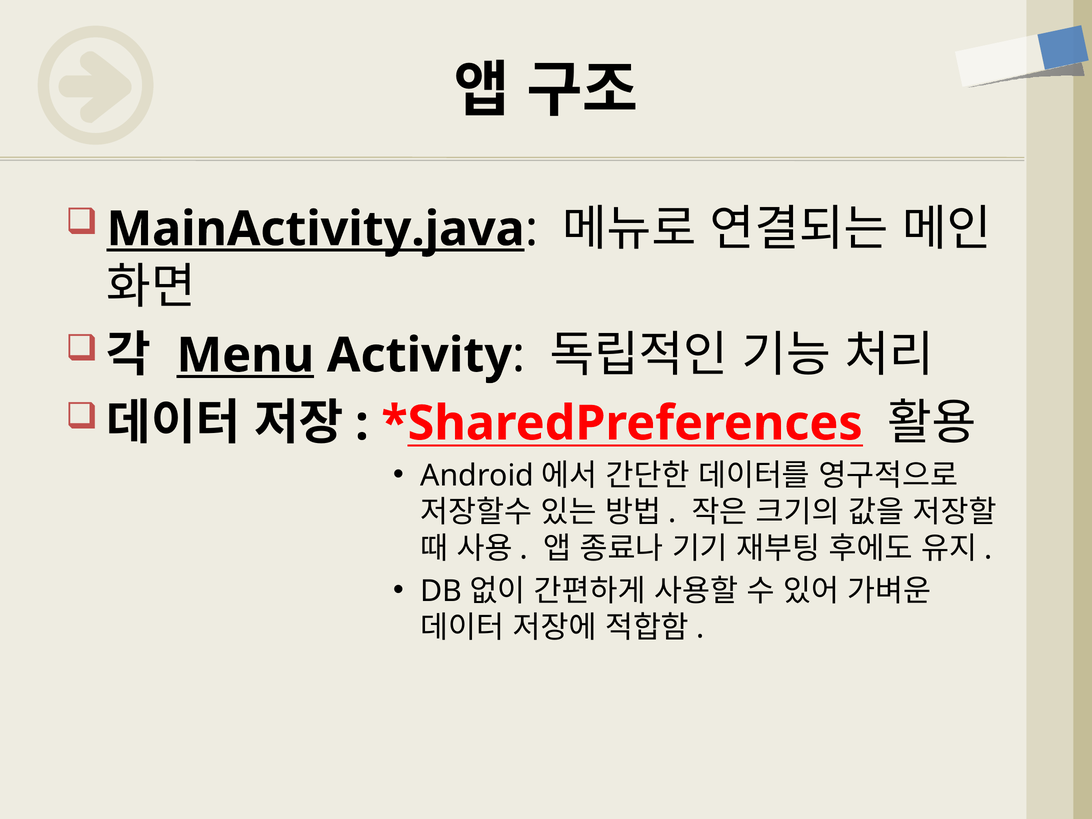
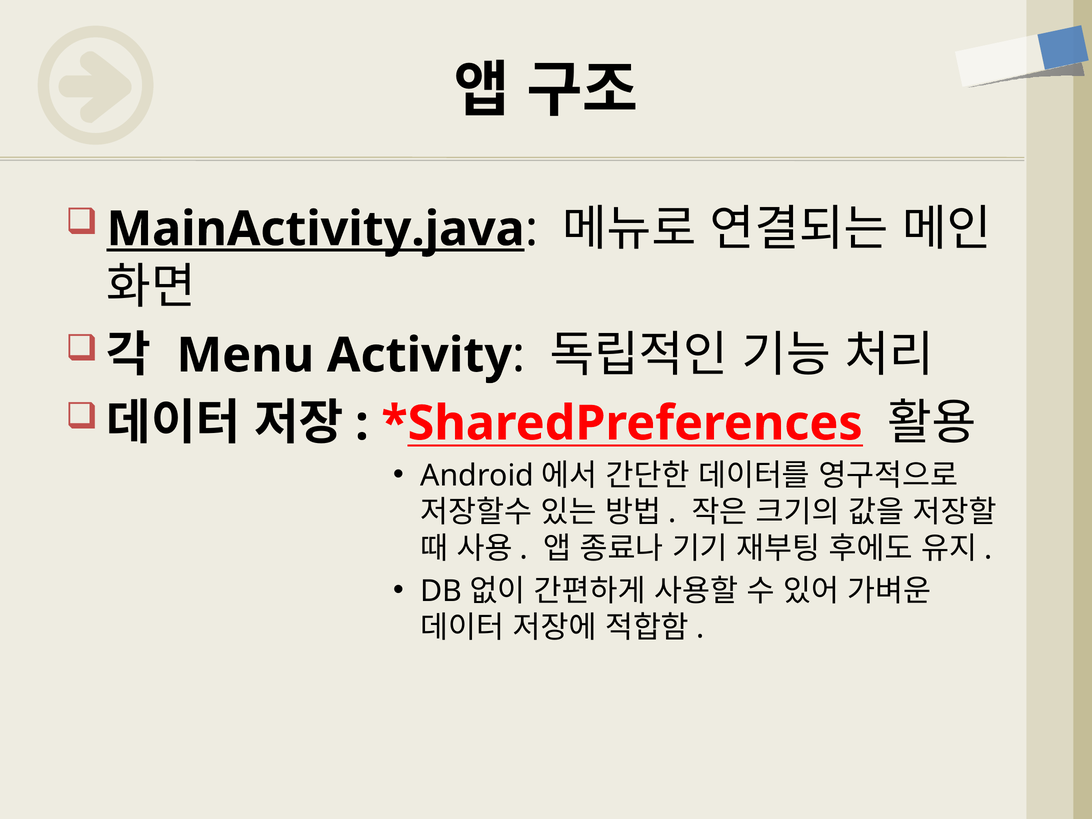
Menu underline: present -> none (245, 355)
